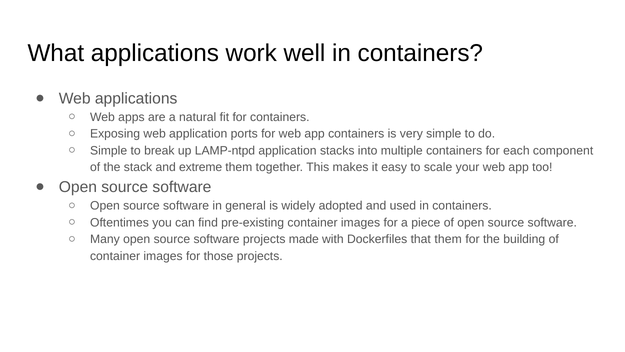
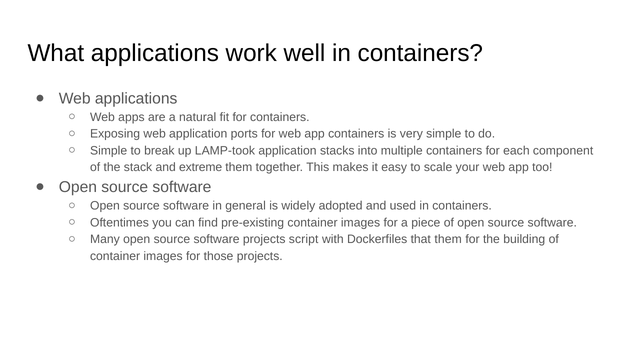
LAMP-ntpd: LAMP-ntpd -> LAMP-took (225, 150)
made: made -> script (304, 239)
